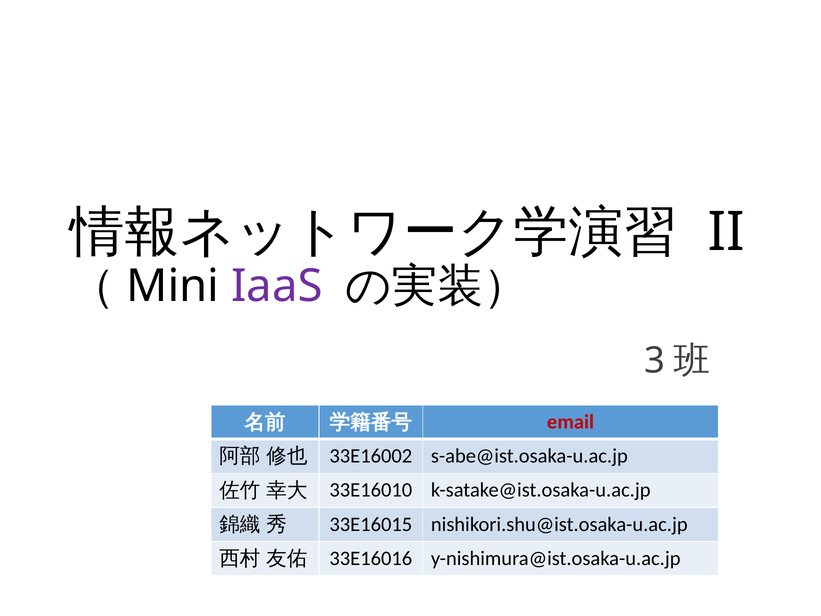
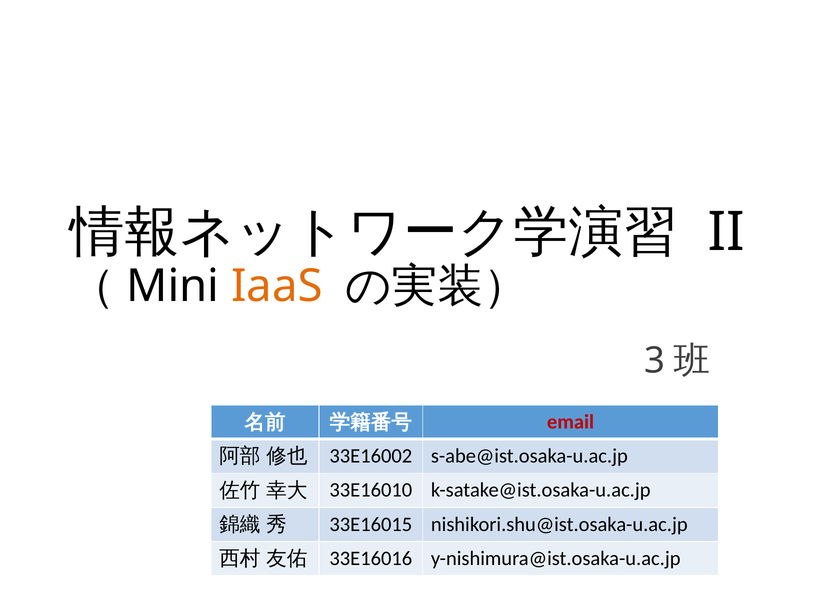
IaaS colour: purple -> orange (277, 286)
